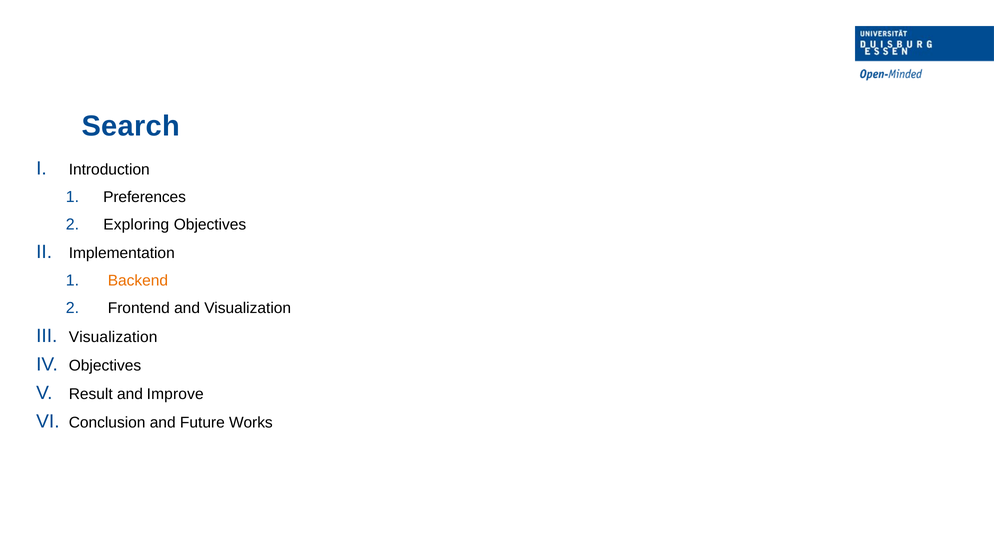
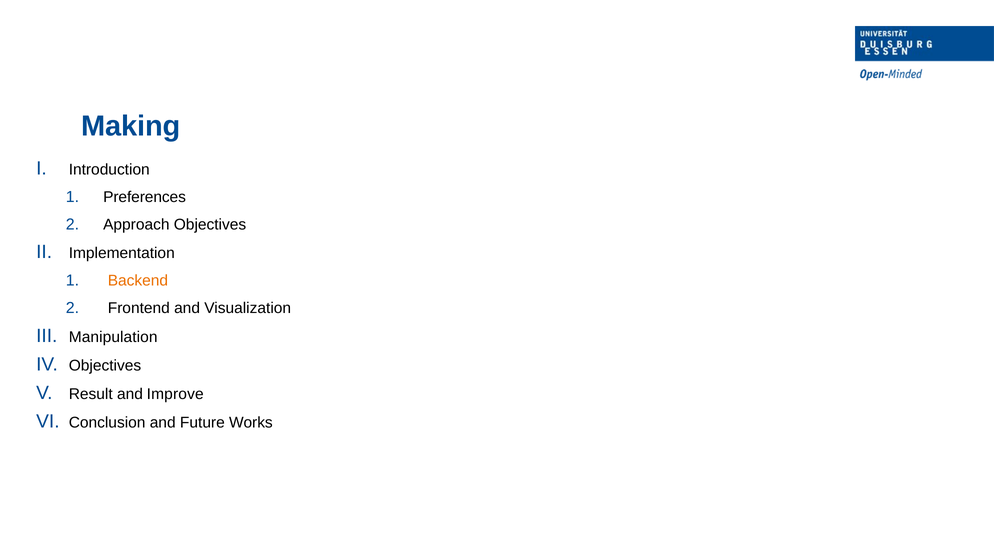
Search: Search -> Making (131, 126)
Exploring: Exploring -> Approach (136, 225)
Visualization: Visualization -> Manipulation (113, 337)
